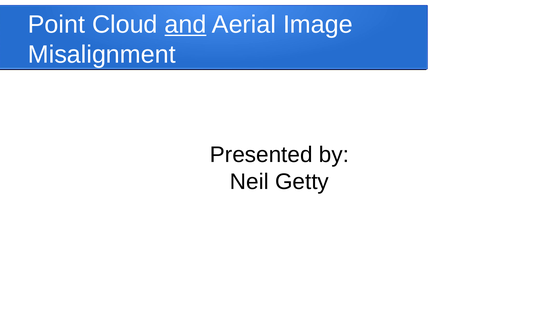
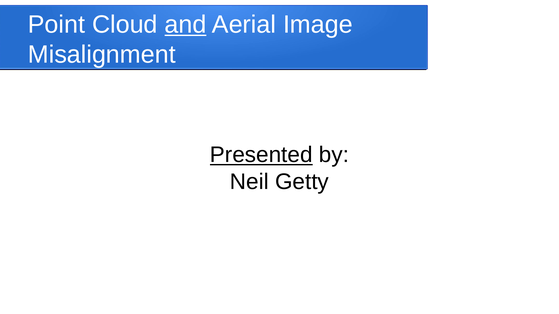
Presented underline: none -> present (261, 155)
